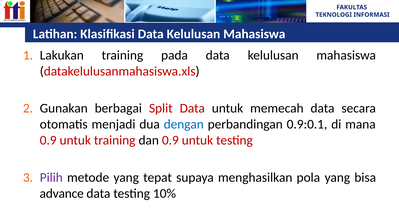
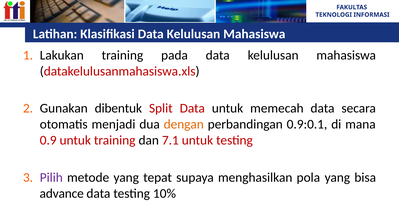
berbagai: berbagai -> dibentuk (118, 109)
dengan colour: blue -> orange (184, 125)
dan 0.9: 0.9 -> 7.1 (170, 141)
